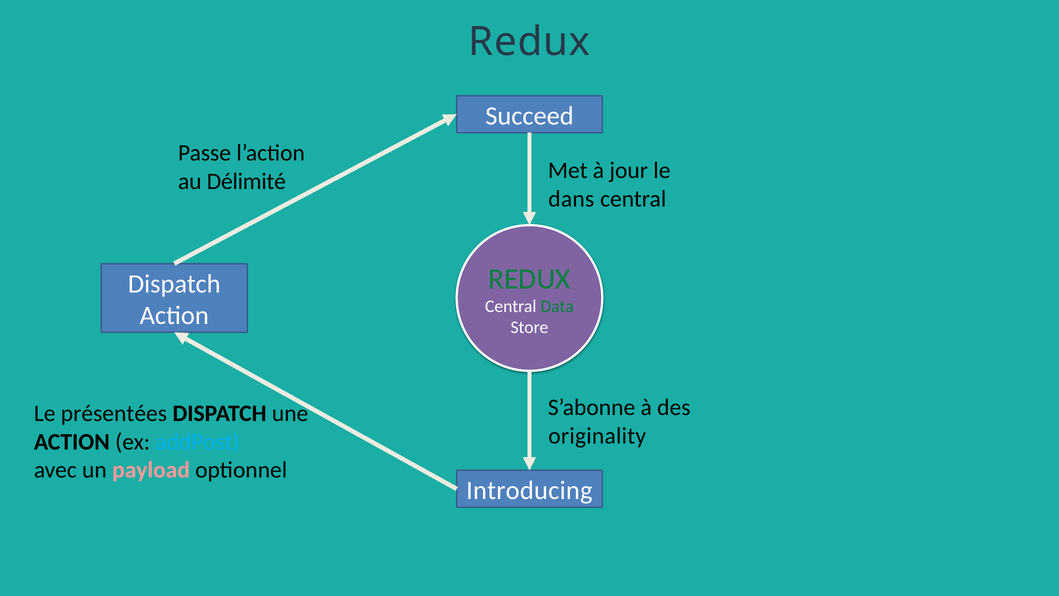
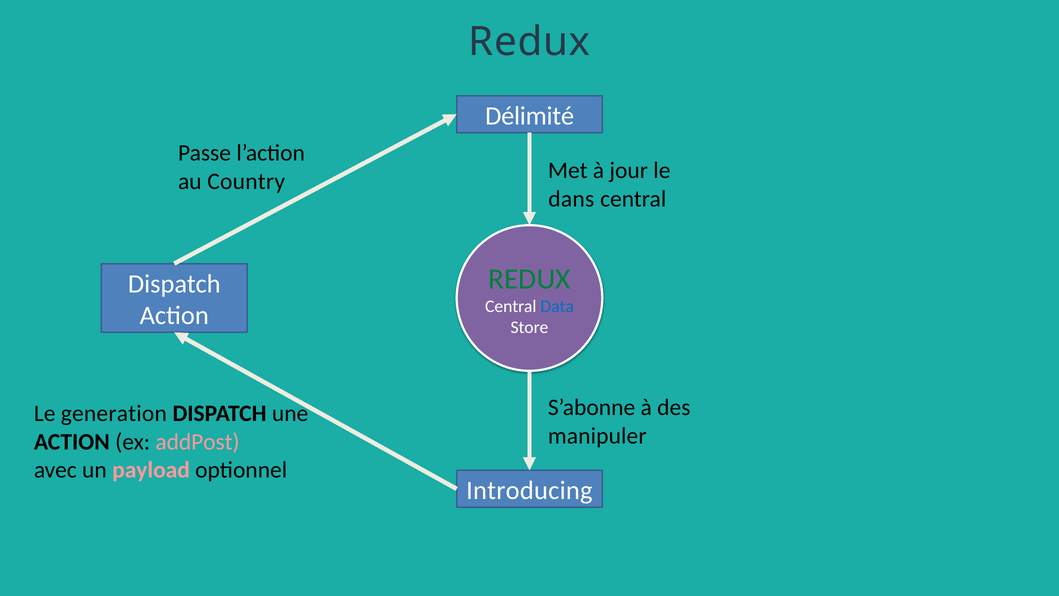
Succeed: Succeed -> Délimité (530, 116)
Délimité: Délimité -> Country (246, 181)
Data colour: green -> blue (557, 306)
présentées: présentées -> generation (114, 413)
originality: originality -> manipuler (597, 436)
addPost colour: light blue -> pink (198, 442)
